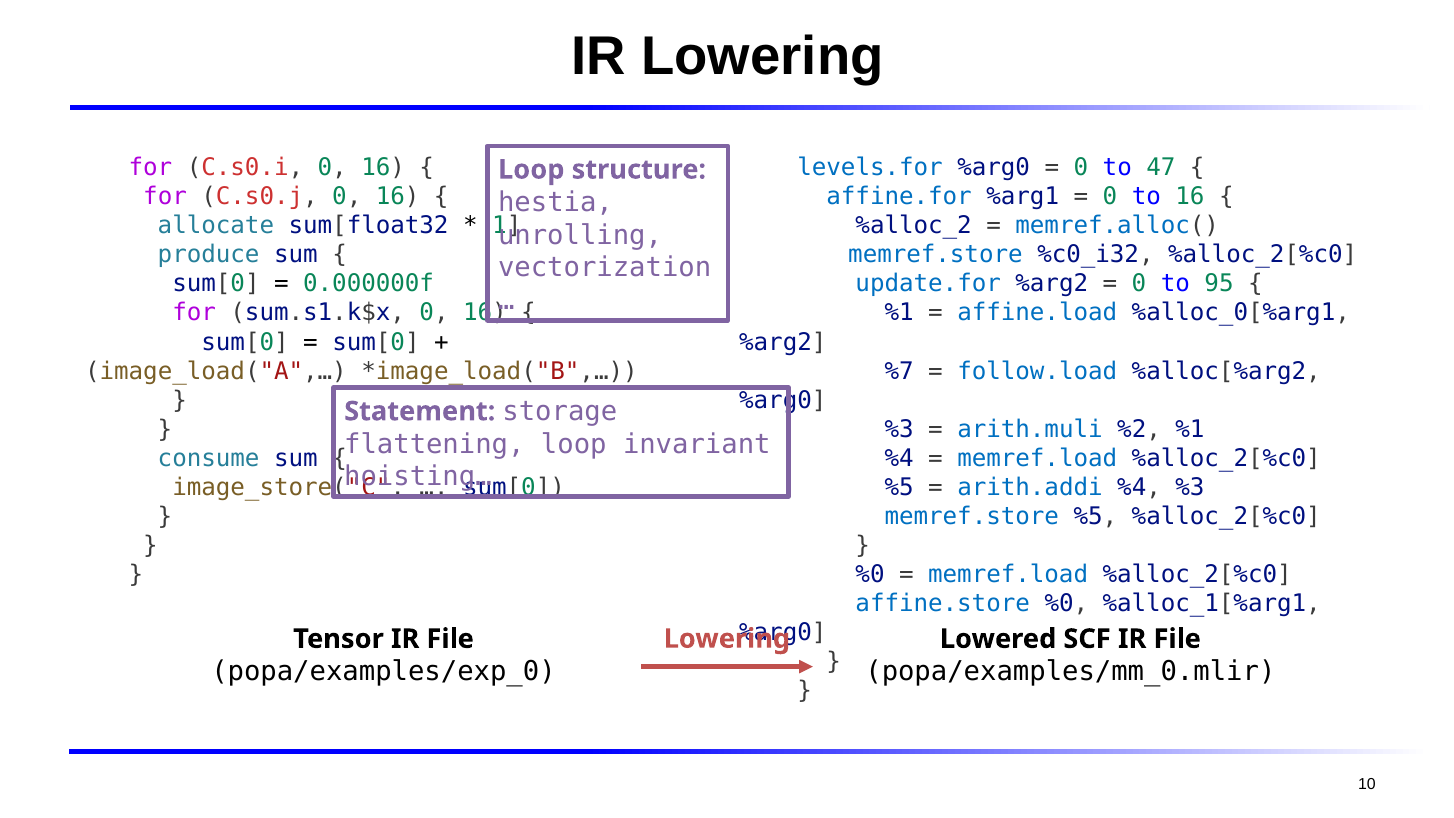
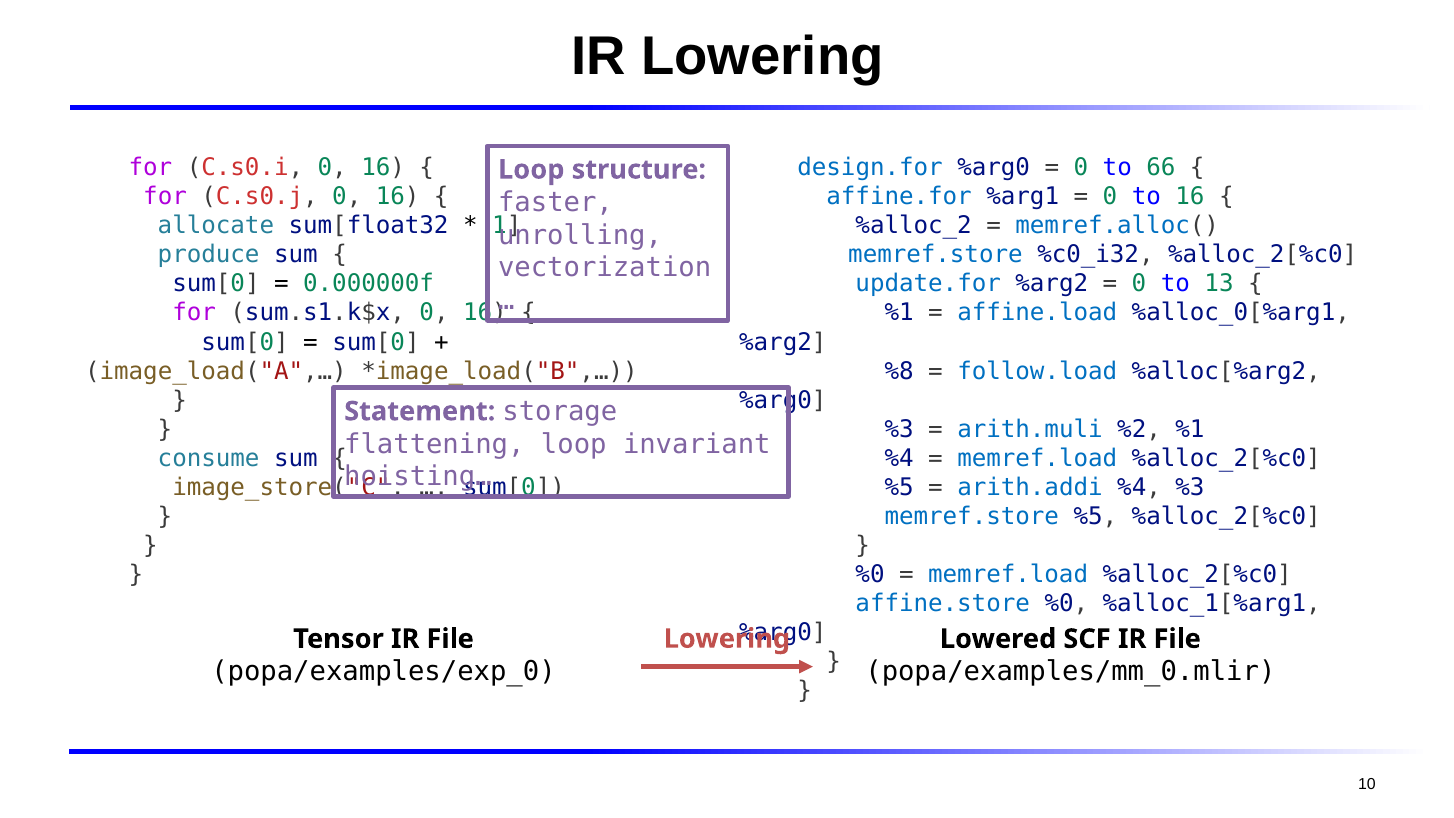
levels.for: levels.for -> design.for (870, 168)
47: 47 -> 66 (1161, 168)
hestia: hestia -> faster (555, 202)
95: 95 -> 13 (1219, 284)
%7: %7 -> %8 (899, 371)
